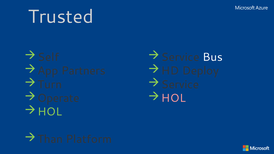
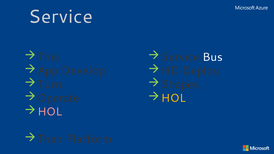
Trusted: Trusted -> Service (61, 17)
Self: Self -> This (48, 57)
Partners: Partners -> Develop (83, 71)
Service: Service -> Shapes (180, 85)
HOL colour: pink -> yellow (173, 98)
HOL colour: light green -> pink (50, 112)
